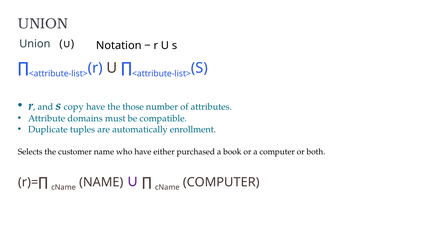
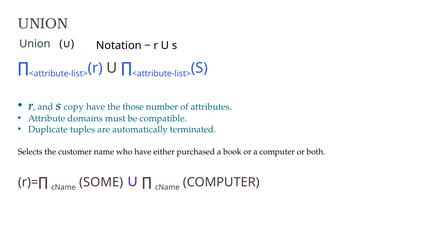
enrollment: enrollment -> terminated (193, 129)
cName NAME: NAME -> SOME (101, 182)
